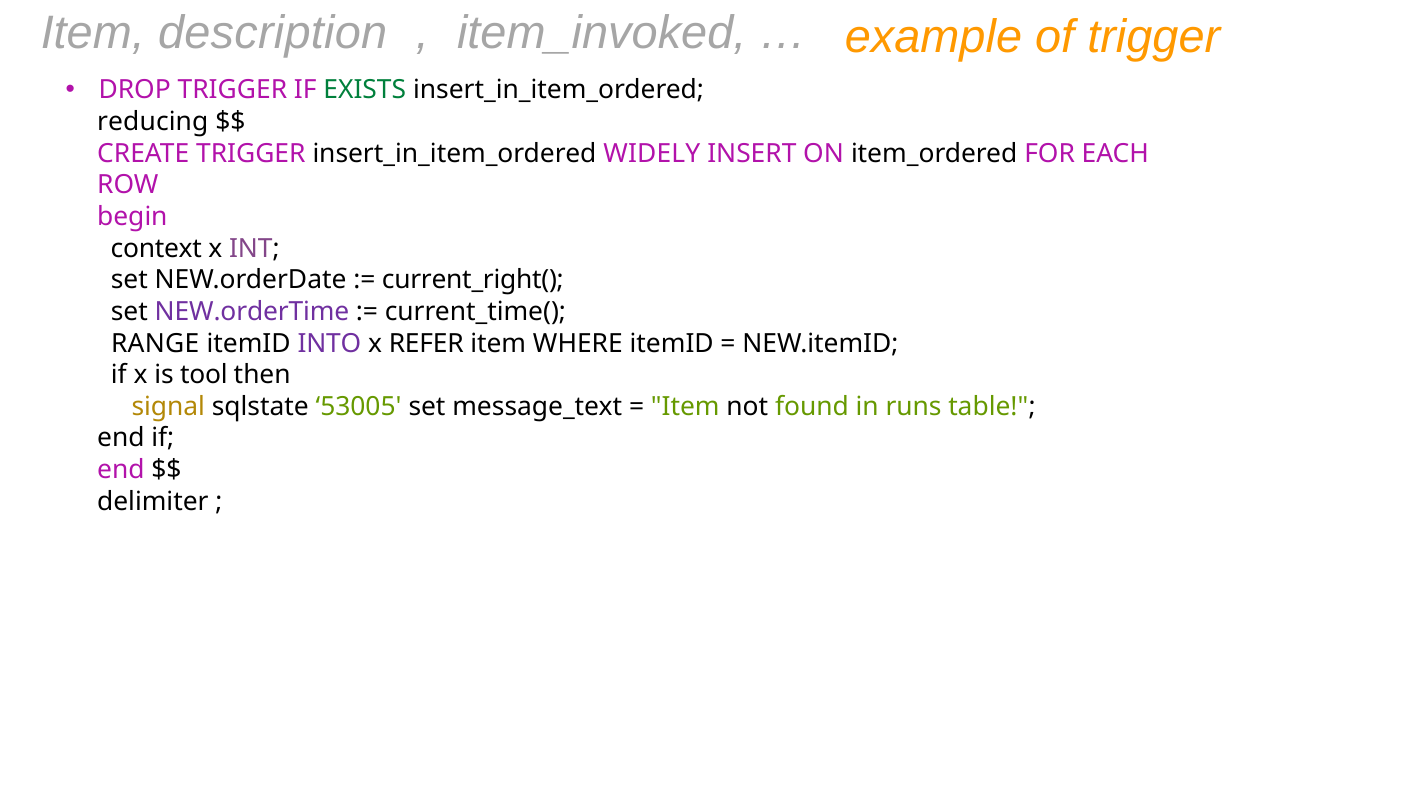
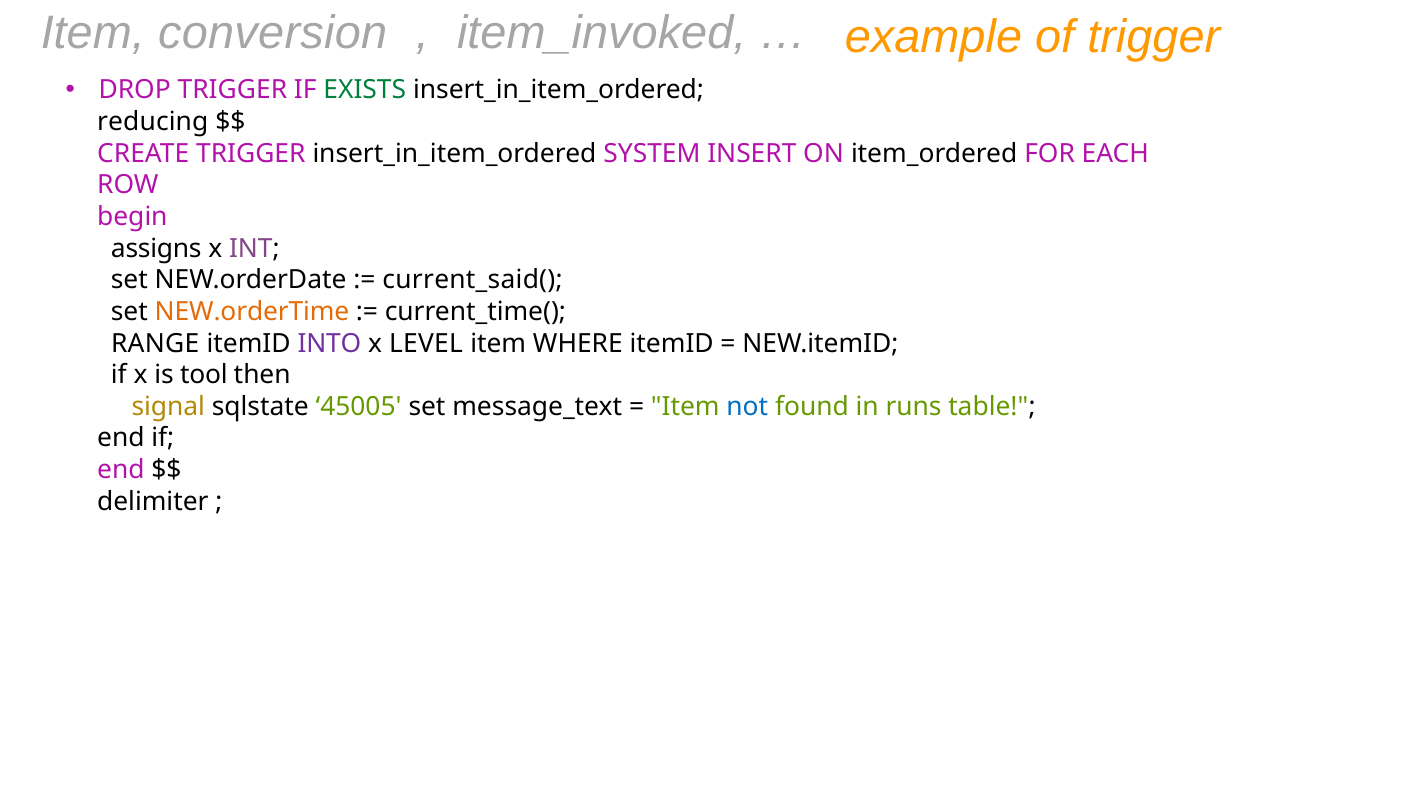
description: description -> conversion (273, 33)
WIDELY: WIDELY -> SYSTEM (652, 154)
context: context -> assigns (156, 249)
current_right(: current_right( -> current_said( (473, 280)
NEW.orderTime colour: purple -> orange (252, 312)
REFER: REFER -> LEVEL (426, 344)
53005: 53005 -> 45005 (359, 407)
not colour: black -> blue (747, 407)
